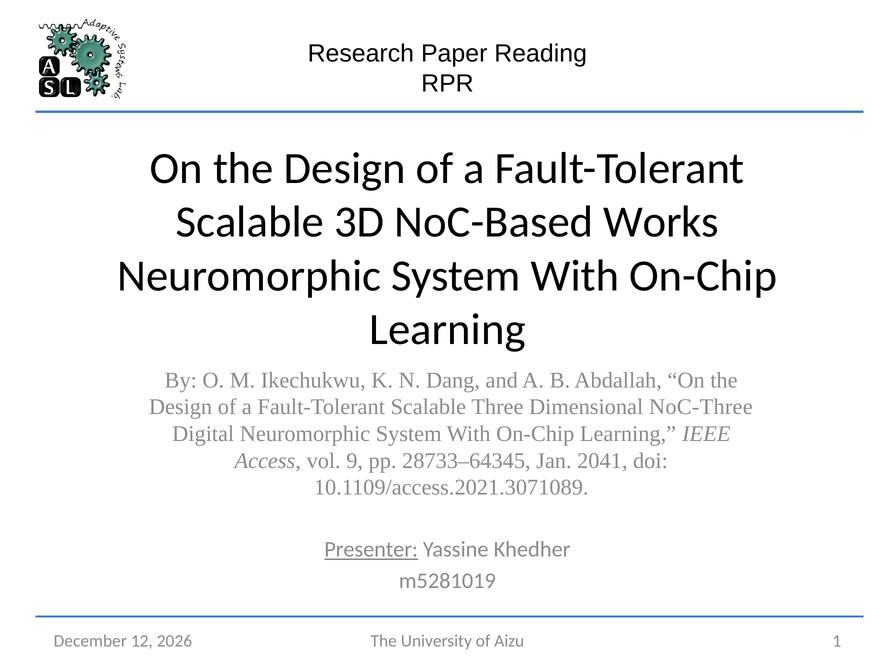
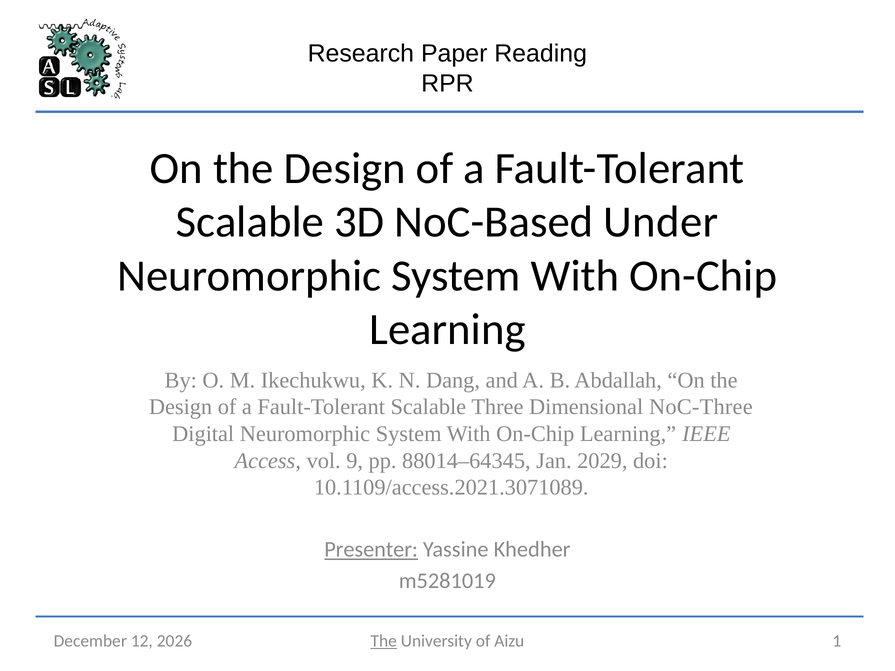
Works: Works -> Under (661, 222)
28733–64345: 28733–64345 -> 88014–64345 (466, 461)
2041: 2041 -> 2029 (602, 461)
The underline: none -> present (384, 641)
